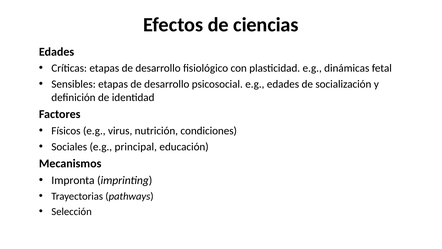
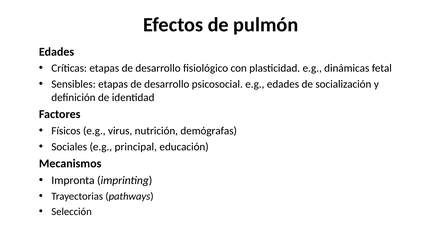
ciencias: ciencias -> pulmón (266, 25)
condiciones: condiciones -> demógrafas (209, 131)
